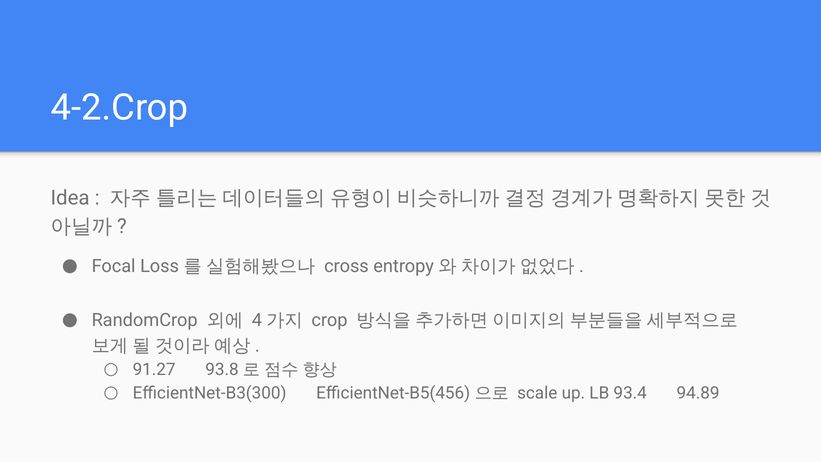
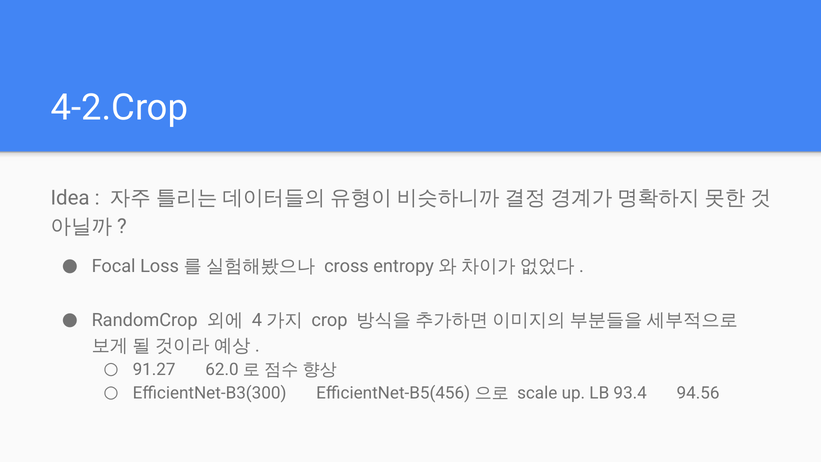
93.8: 93.8 -> 62.0 (222, 370)
94.89: 94.89 -> 94.56 (698, 393)
